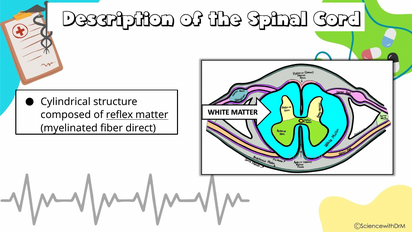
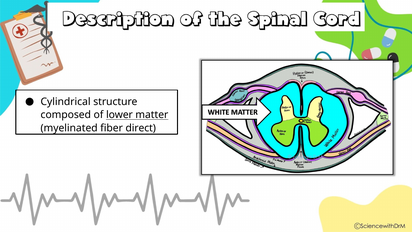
reflex: reflex -> lower (119, 115)
